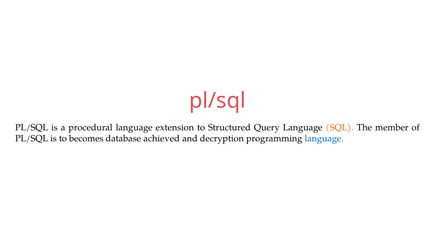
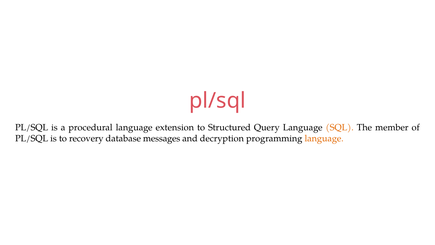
becomes: becomes -> recovery (86, 138)
achieved: achieved -> messages (162, 138)
language colour: blue -> orange (324, 138)
